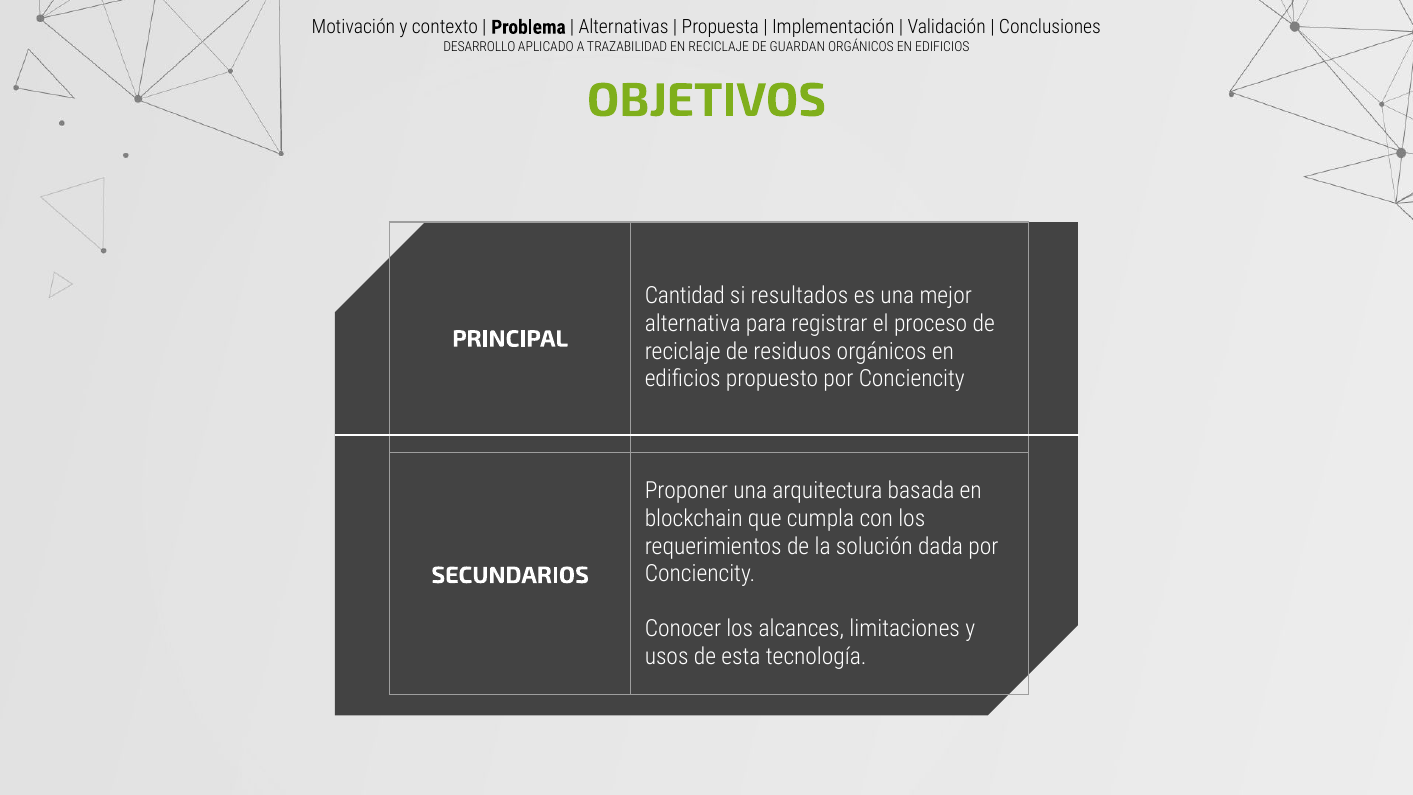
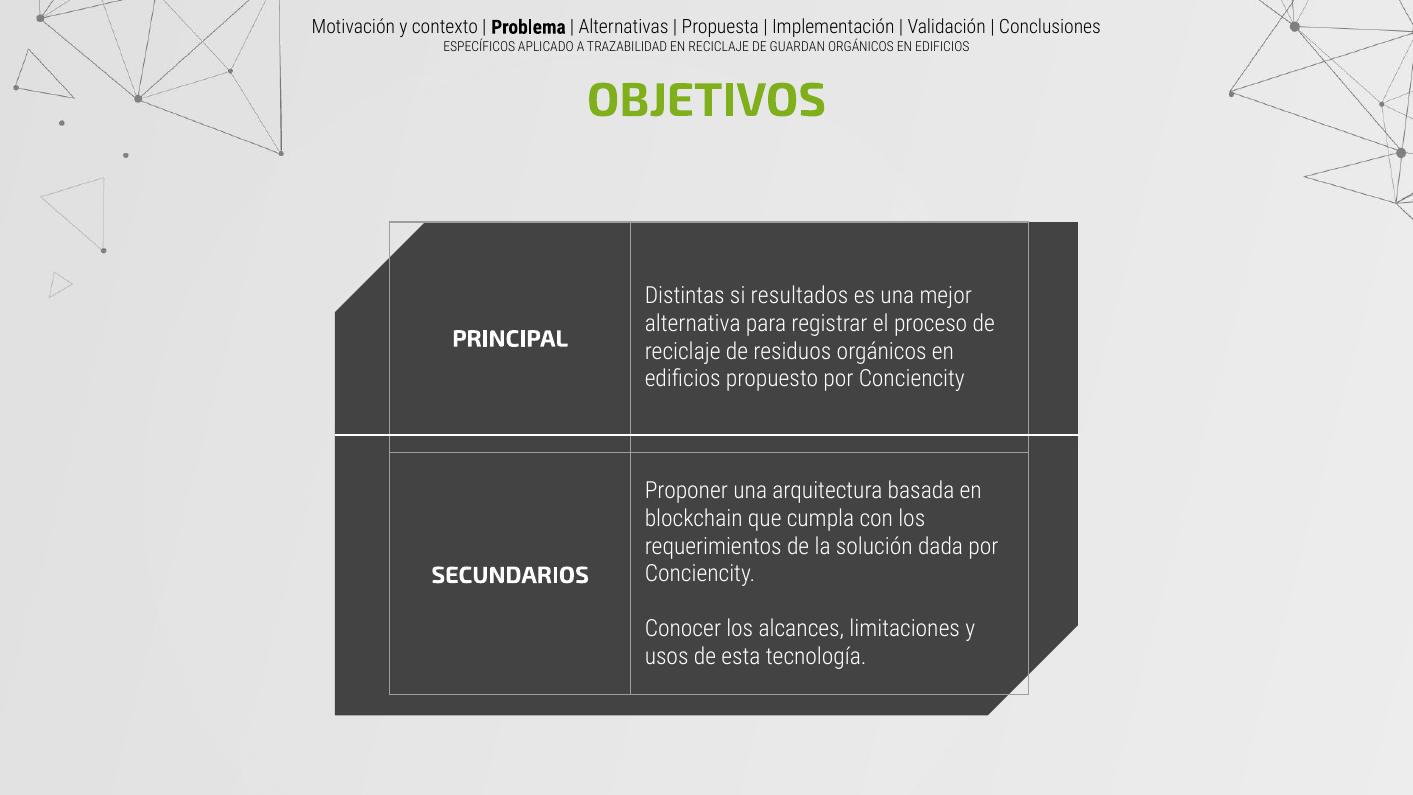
DESARROLLO: DESARROLLO -> ESPECÍFICOS (479, 47)
Cantidad: Cantidad -> Distintas (685, 296)
